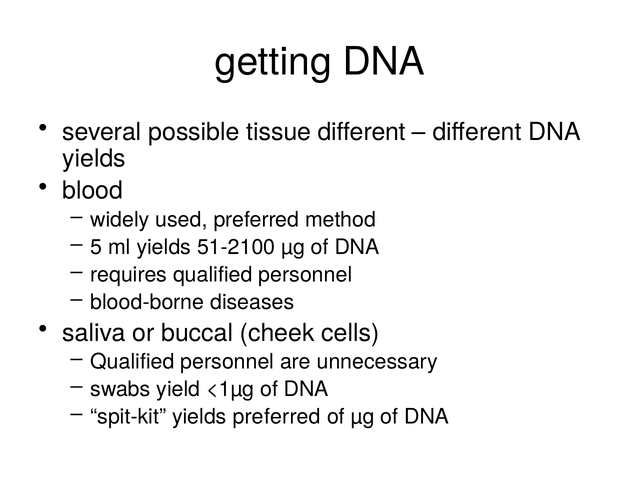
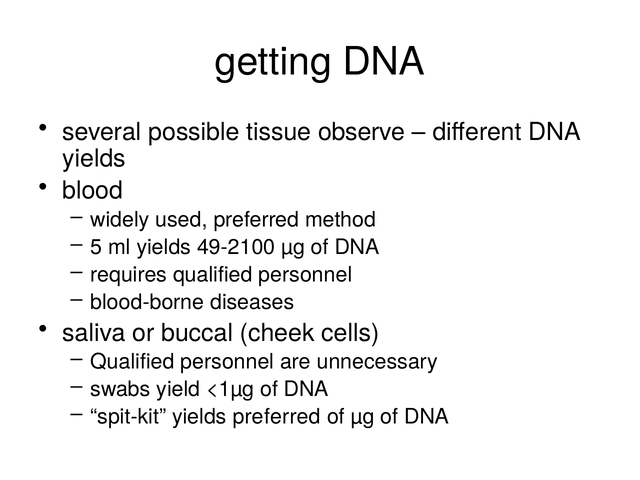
tissue different: different -> observe (362, 132)
51-2100: 51-2100 -> 49-2100 (236, 247)
